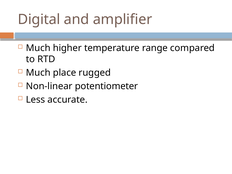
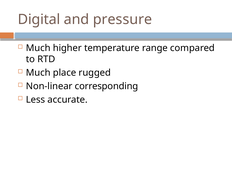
amplifier: amplifier -> pressure (123, 19)
potentiometer: potentiometer -> corresponding (106, 86)
